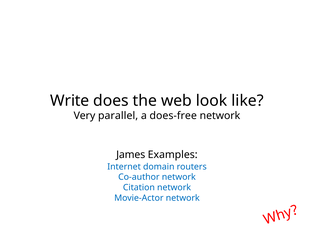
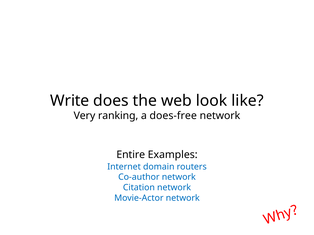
parallel: parallel -> ranking (118, 116)
James: James -> Entire (131, 155)
